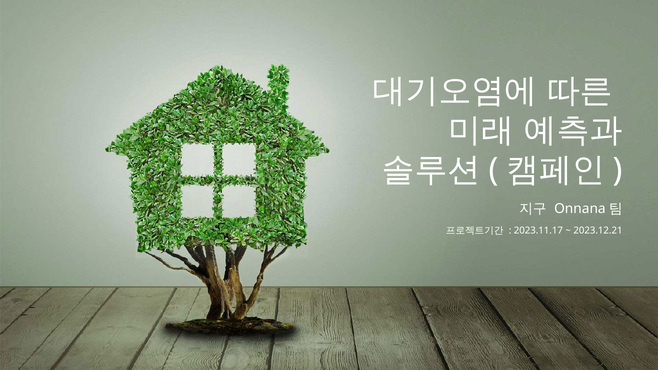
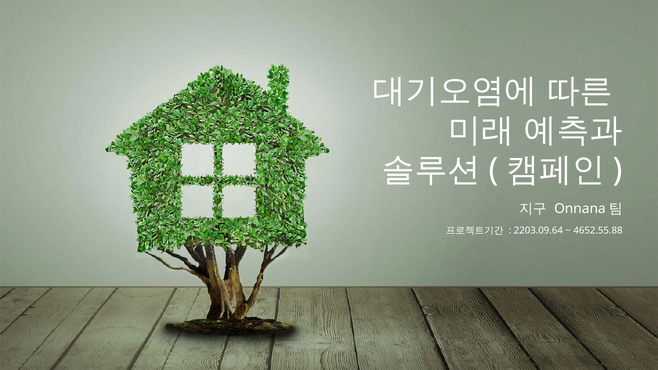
2023.11.17: 2023.11.17 -> 2203.09.64 (538, 231)
2023.12.21: 2023.12.21 -> 4652.55.88 (598, 231)
